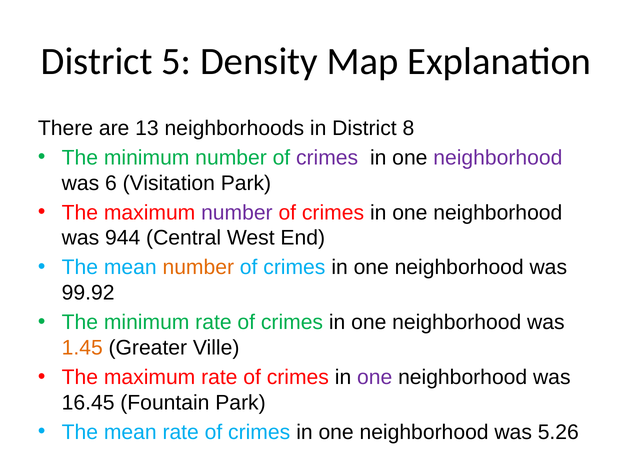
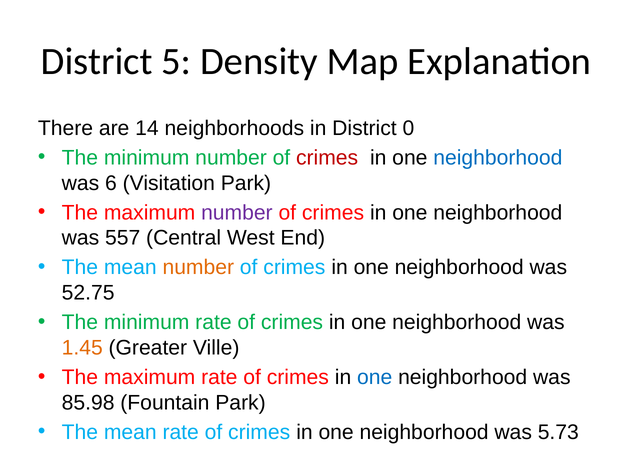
13: 13 -> 14 (147, 128)
8: 8 -> 0 (408, 128)
crimes colour: purple -> red (327, 158)
neighborhood colour: purple -> blue (498, 158)
944: 944 -> 557 (123, 238)
99.92: 99.92 -> 52.75 (88, 293)
one colour: purple -> blue (375, 377)
16.45: 16.45 -> 85.98 (88, 402)
5.26: 5.26 -> 5.73 (558, 432)
